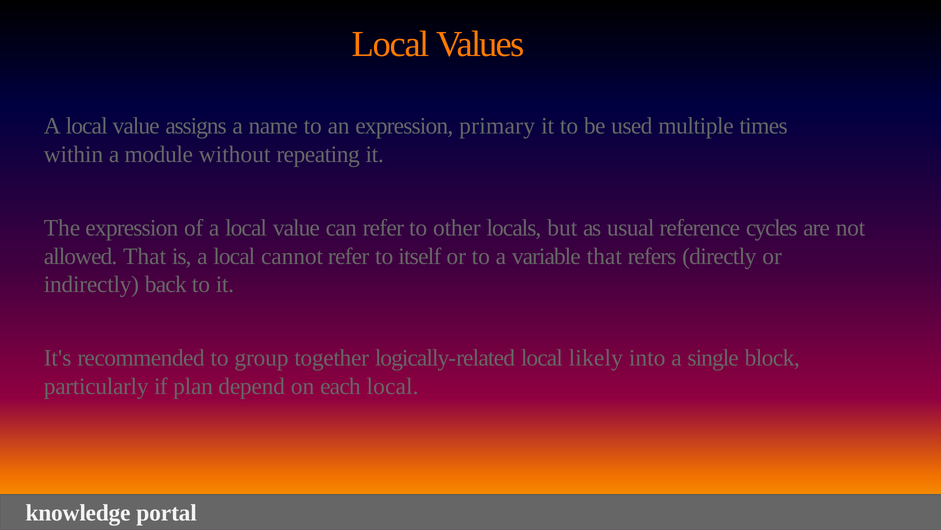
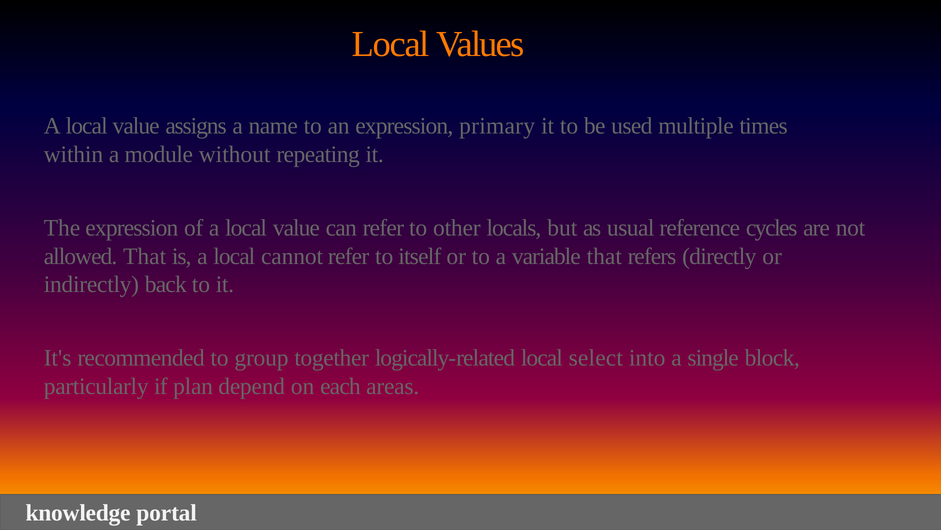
likely: likely -> select (596, 358)
each local: local -> areas (393, 386)
